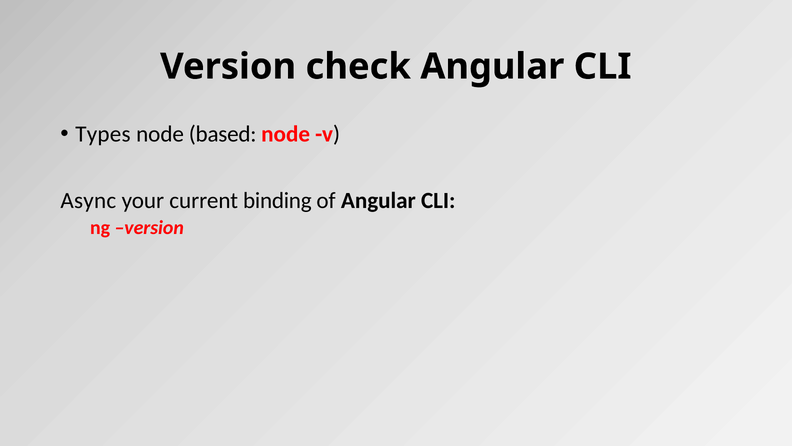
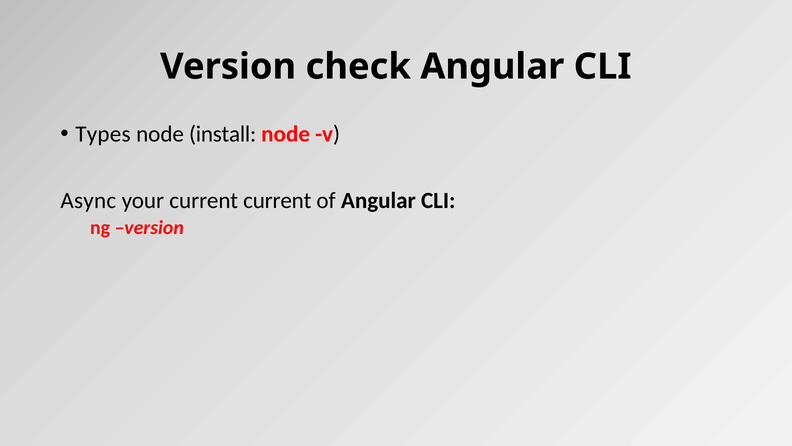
based: based -> install (223, 134)
current binding: binding -> current (277, 200)
